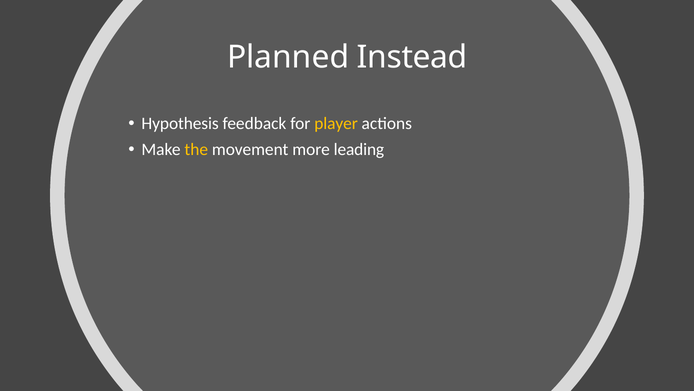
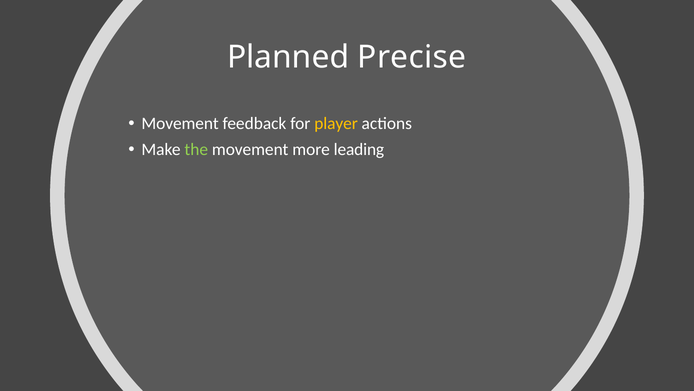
Instead: Instead -> Precise (412, 57)
Hypothesis: Hypothesis -> Movement (180, 123)
the colour: yellow -> light green (196, 149)
